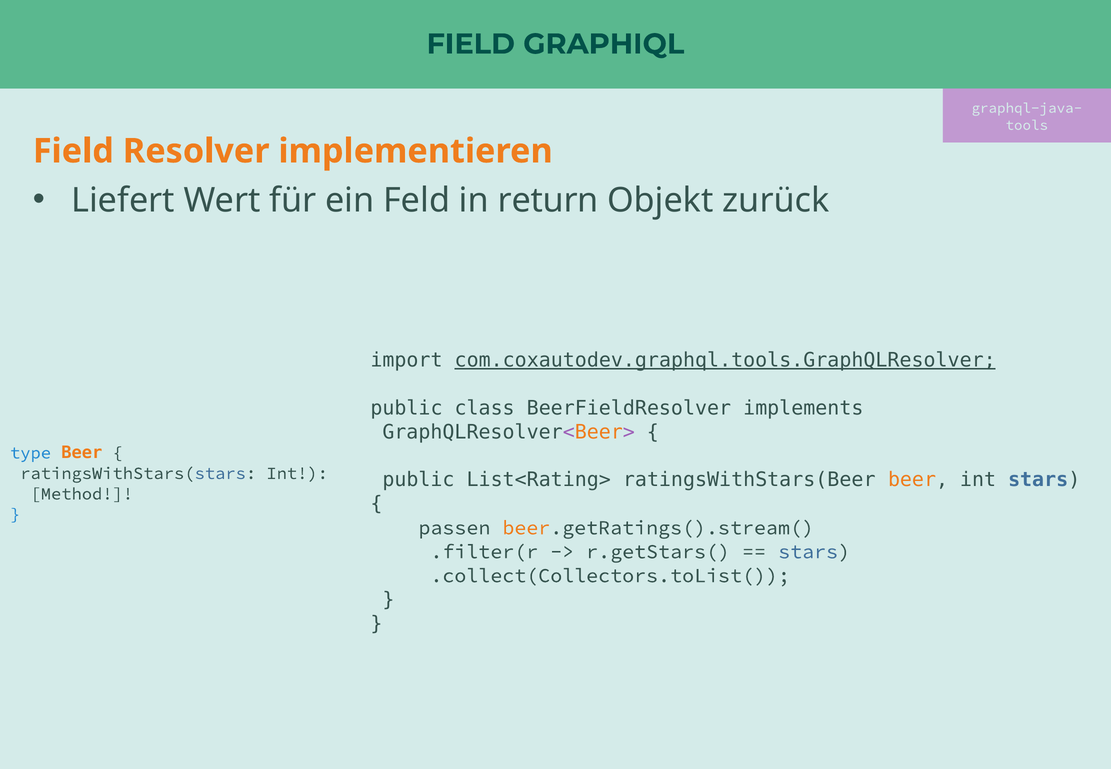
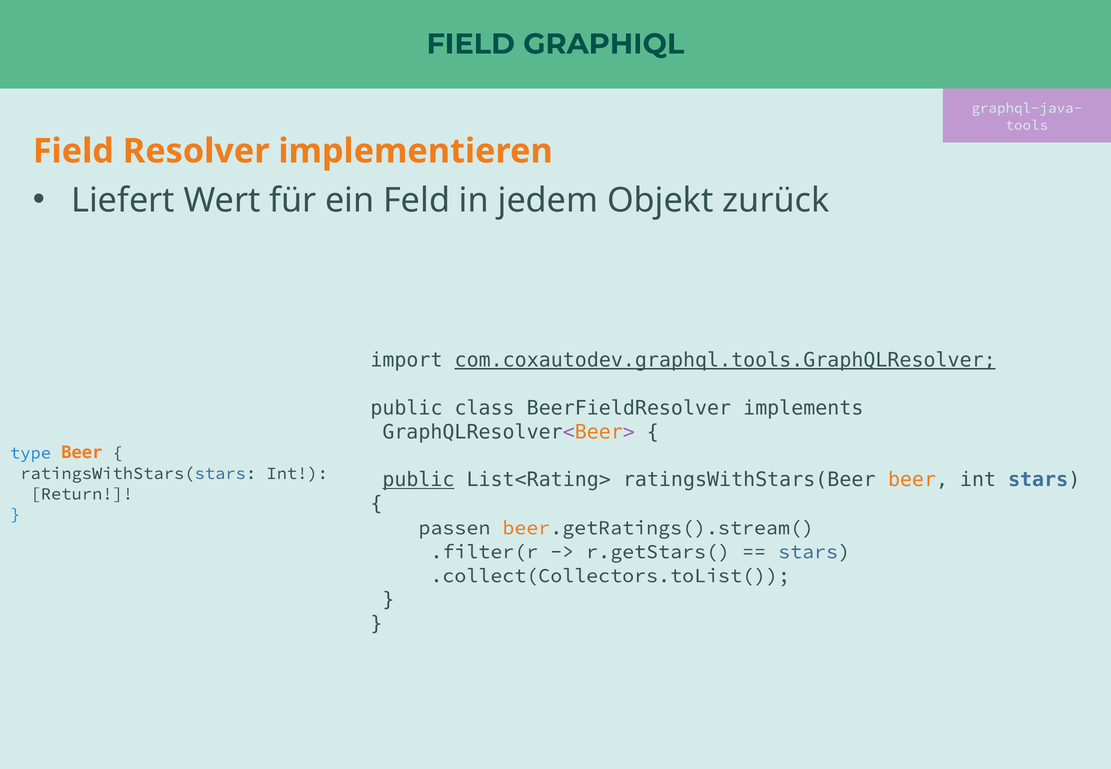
return: return -> jedem (548, 200)
public underline: none -> present (418, 480)
Method: Method -> Return (82, 494)
